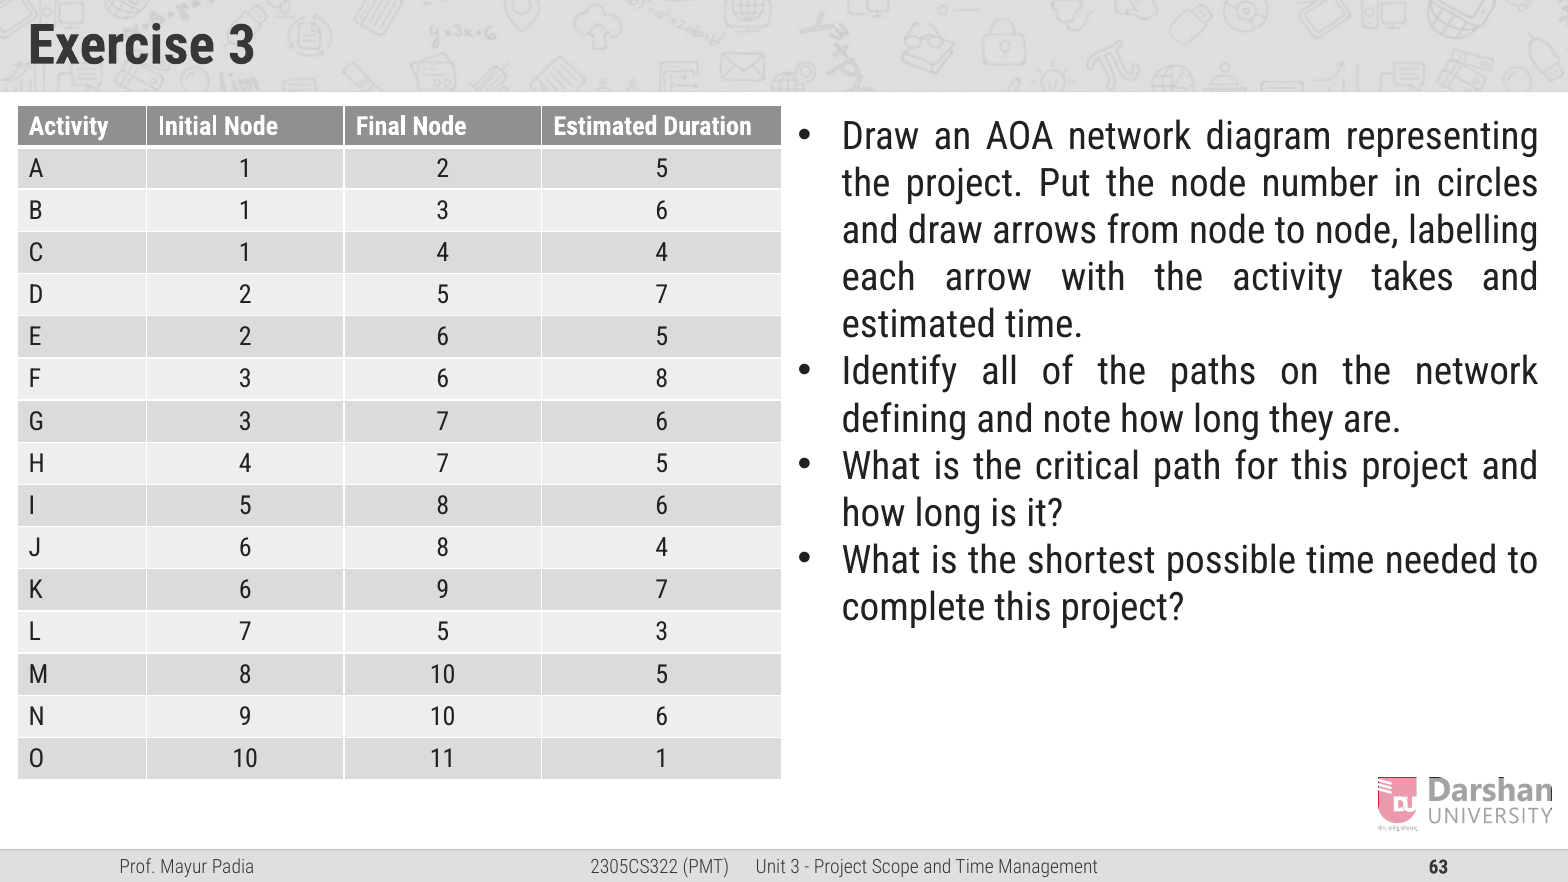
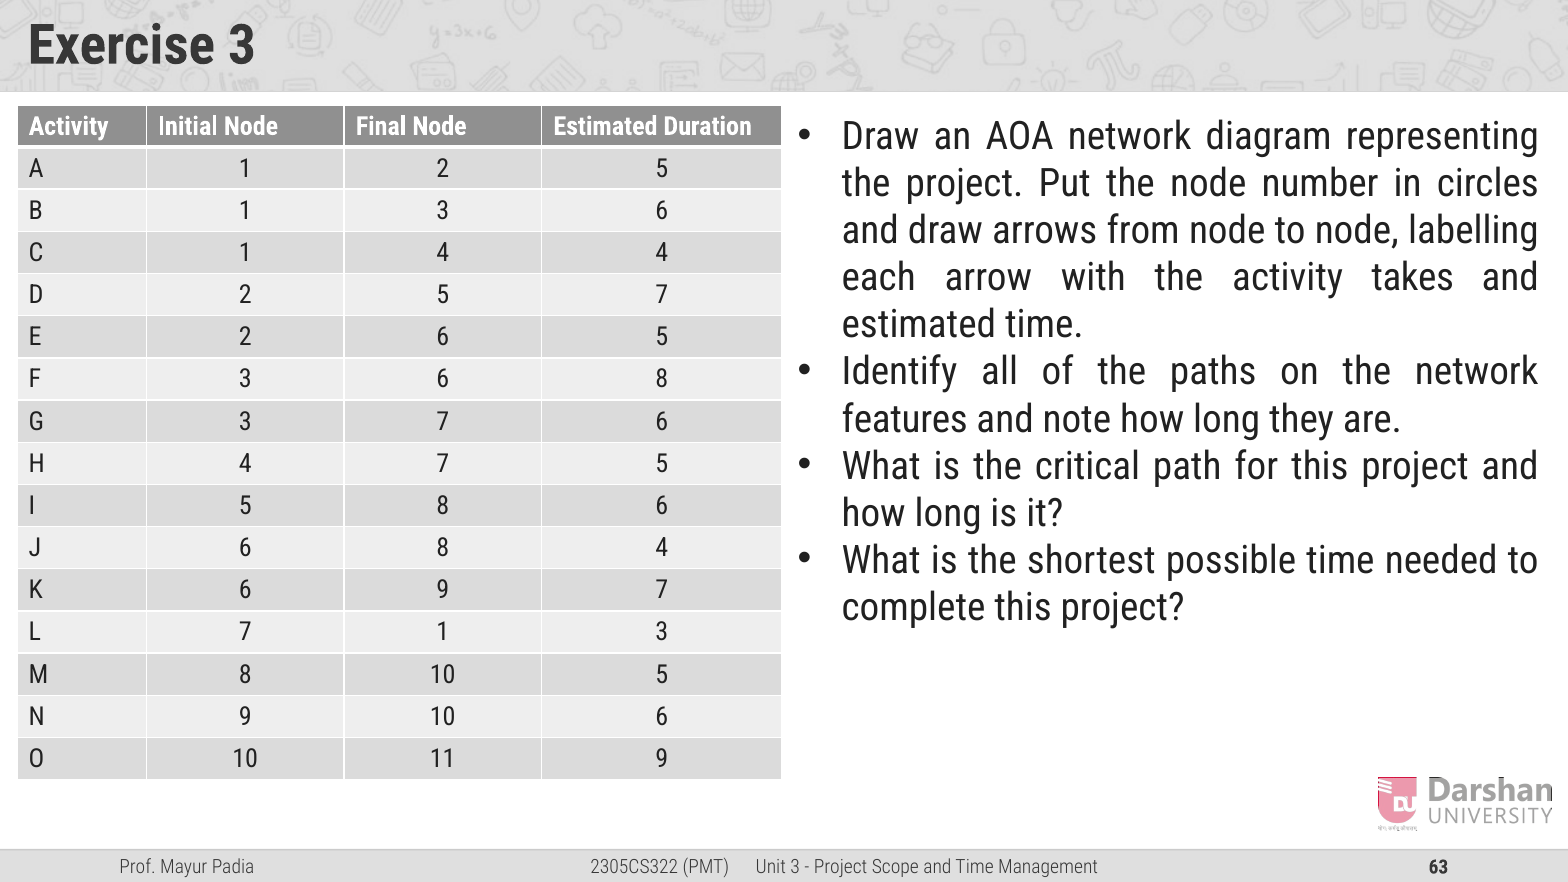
defining: defining -> features (905, 419)
L 7 5: 5 -> 1 (443, 632)
11 1: 1 -> 9 (662, 759)
